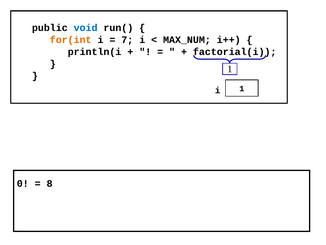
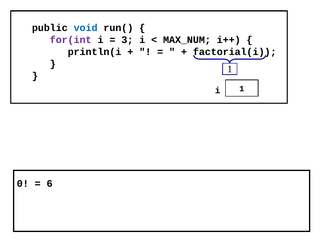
for(int colour: orange -> purple (71, 40)
7: 7 -> 3 (127, 40)
8: 8 -> 6 (50, 183)
